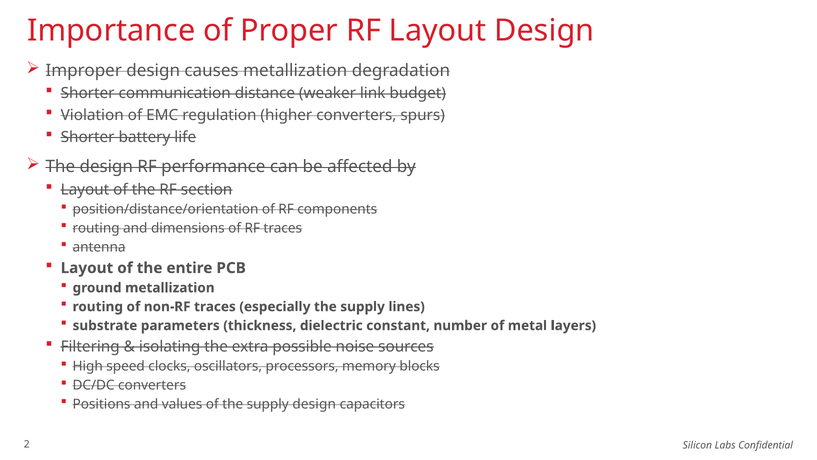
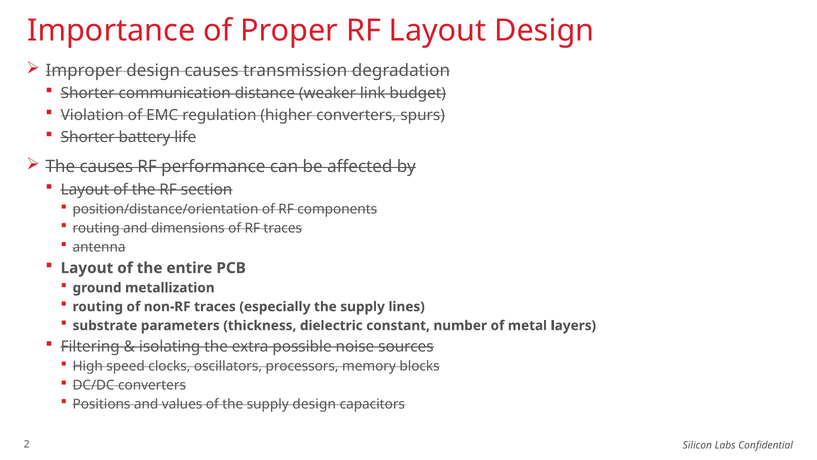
causes metallization: metallization -> transmission (295, 71)
The design: design -> causes (106, 167)
